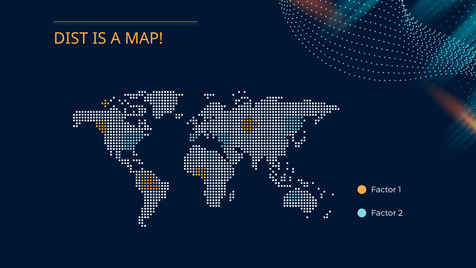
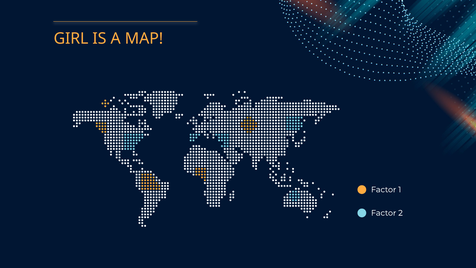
DIST: DIST -> GIRL (71, 39)
